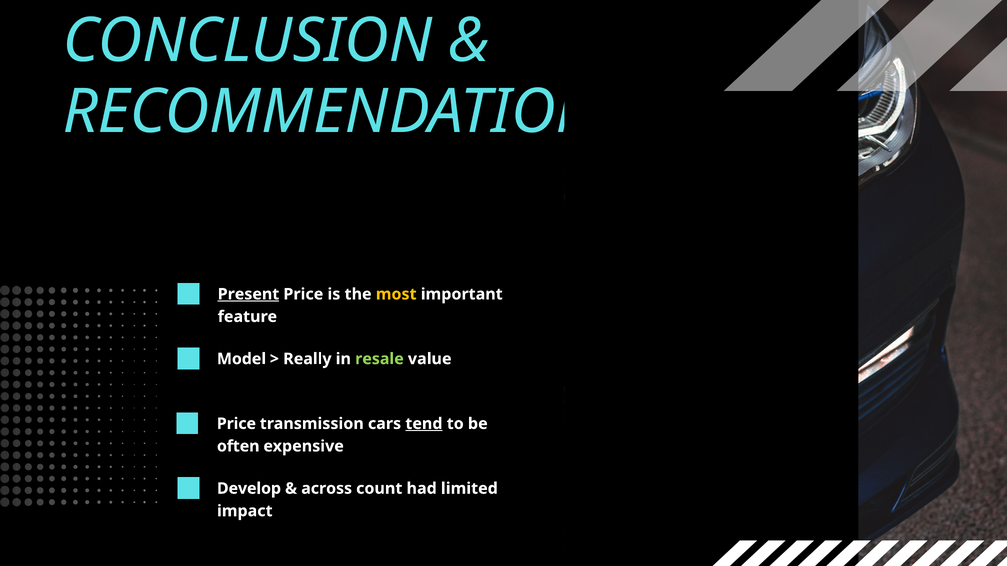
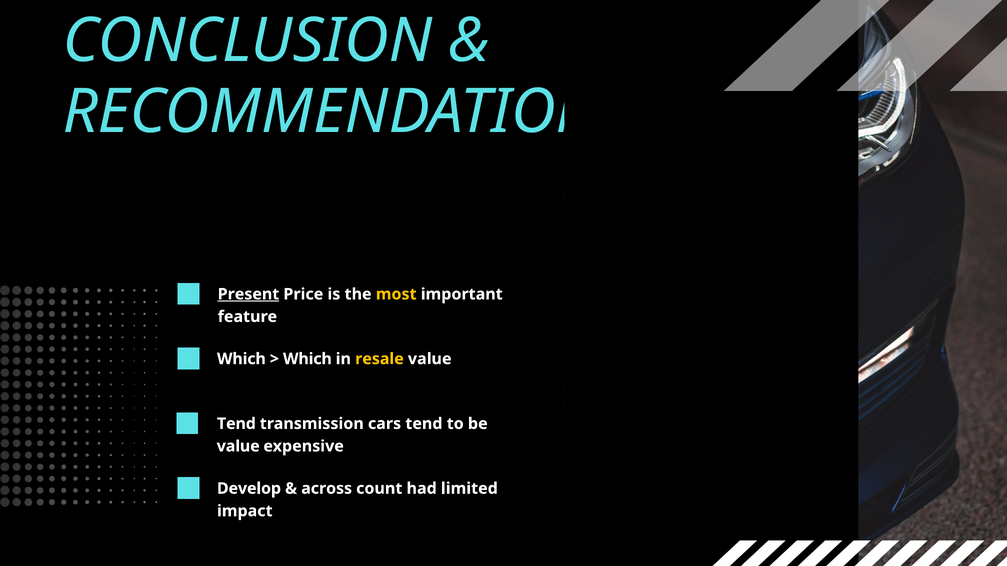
Model: Model -> Which (241, 359)
Really: Really -> Which (307, 359)
resale colour: light green -> yellow (379, 359)
Price: Price -> Tend (236, 424)
tend underline: present -> none (424, 424)
often: often -> value (238, 447)
